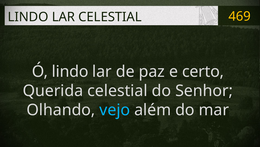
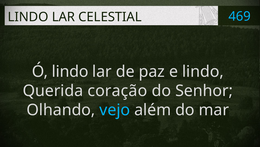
469 colour: yellow -> light blue (240, 16)
e certo: certo -> lindo (203, 71)
Querida celestial: celestial -> coração (117, 90)
